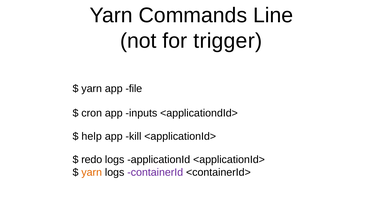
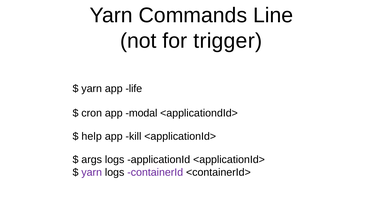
file: file -> life (134, 88)
inputs: inputs -> modal (141, 113)
redo: redo -> args (92, 159)
yarn colour: orange -> purple (92, 172)
